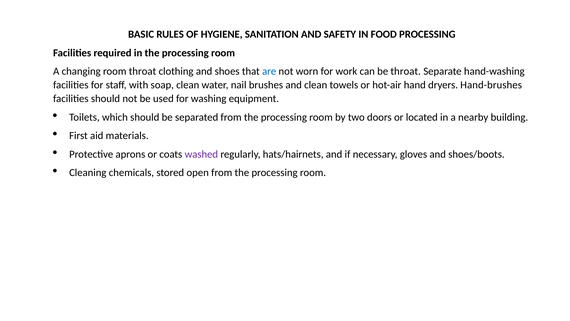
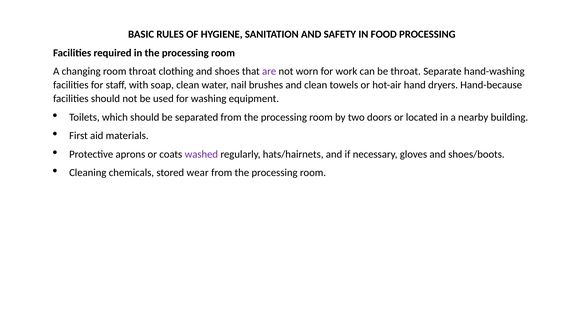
are colour: blue -> purple (269, 71)
Hand-brushes: Hand-brushes -> Hand-because (491, 85)
open: open -> wear (198, 173)
